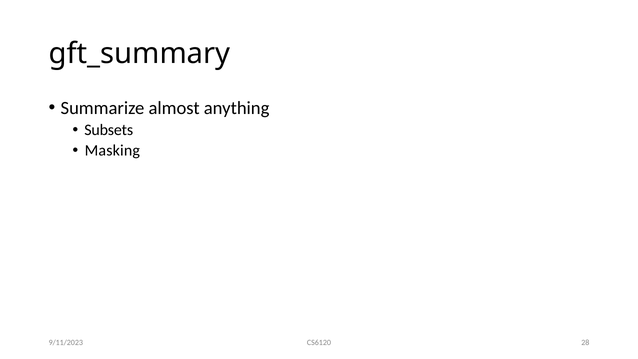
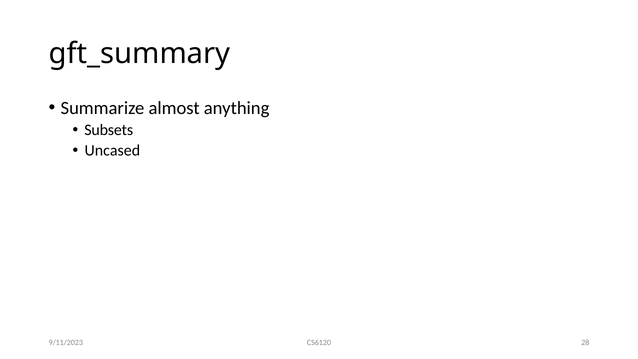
Masking: Masking -> Uncased (112, 150)
